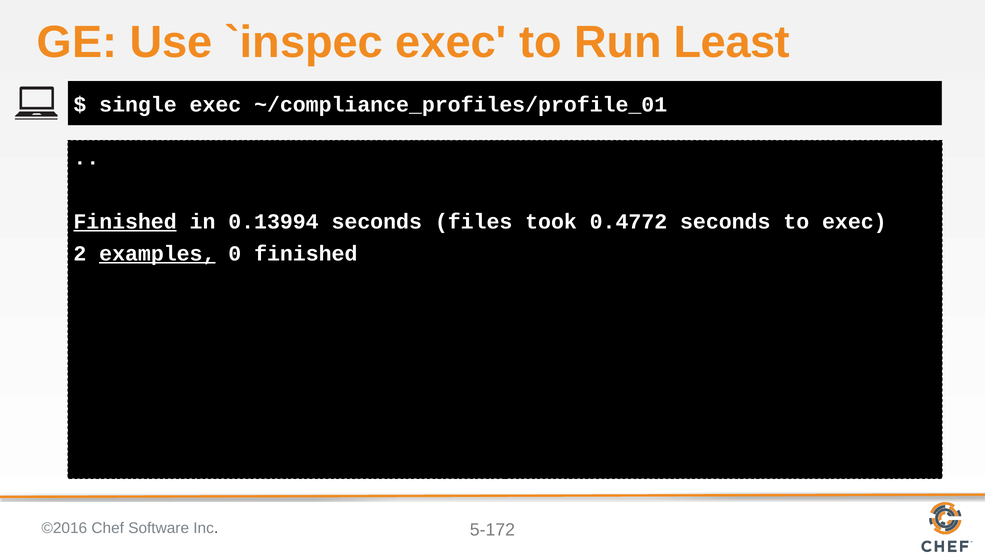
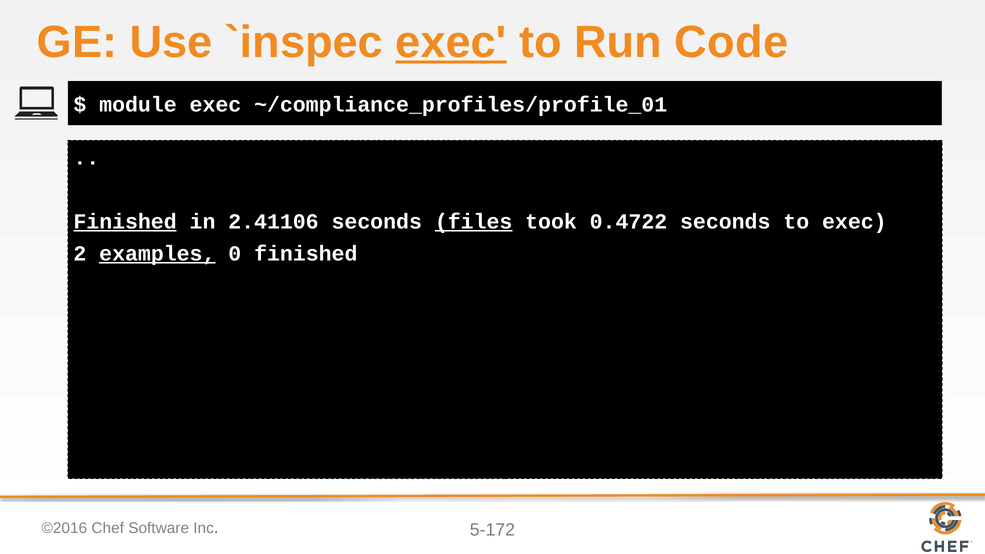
exec underline: none -> present (451, 43)
Least: Least -> Code (731, 43)
single: single -> module (138, 105)
0.13994: 0.13994 -> 2.41106 (273, 222)
files underline: none -> present (474, 222)
0.4772: 0.4772 -> 0.4722 (628, 222)
